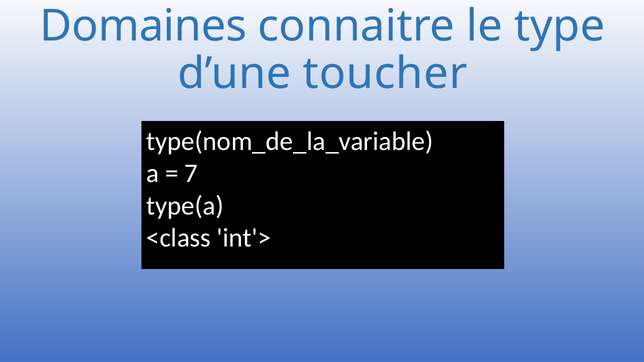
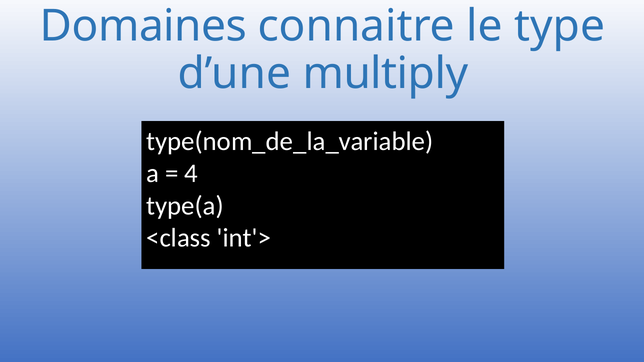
toucher: toucher -> multiply (385, 74)
7: 7 -> 4 (191, 174)
